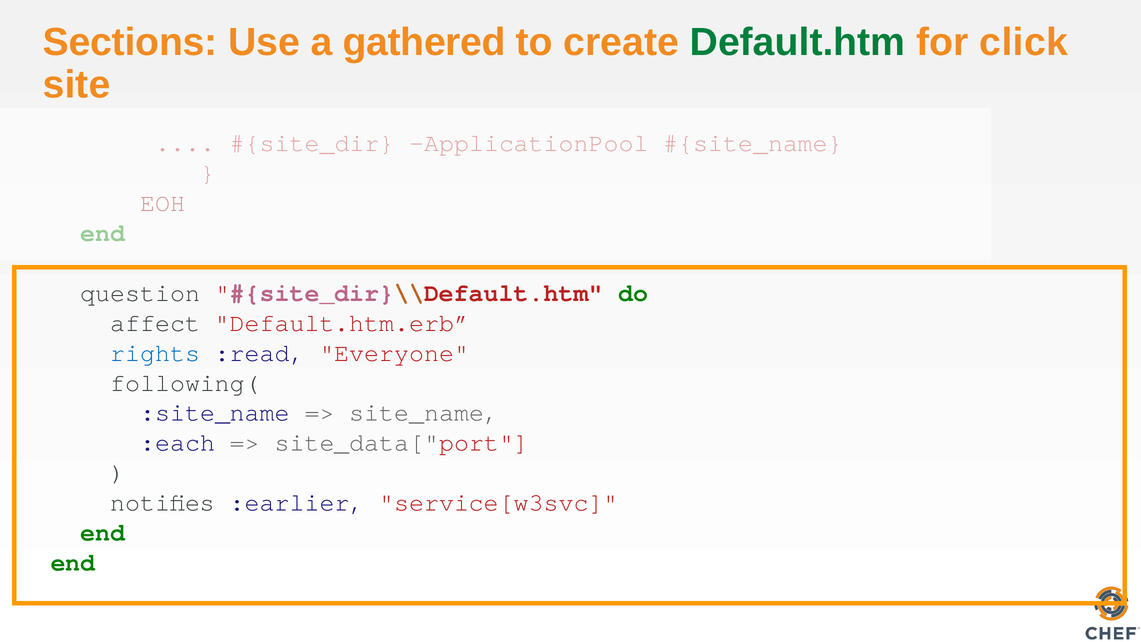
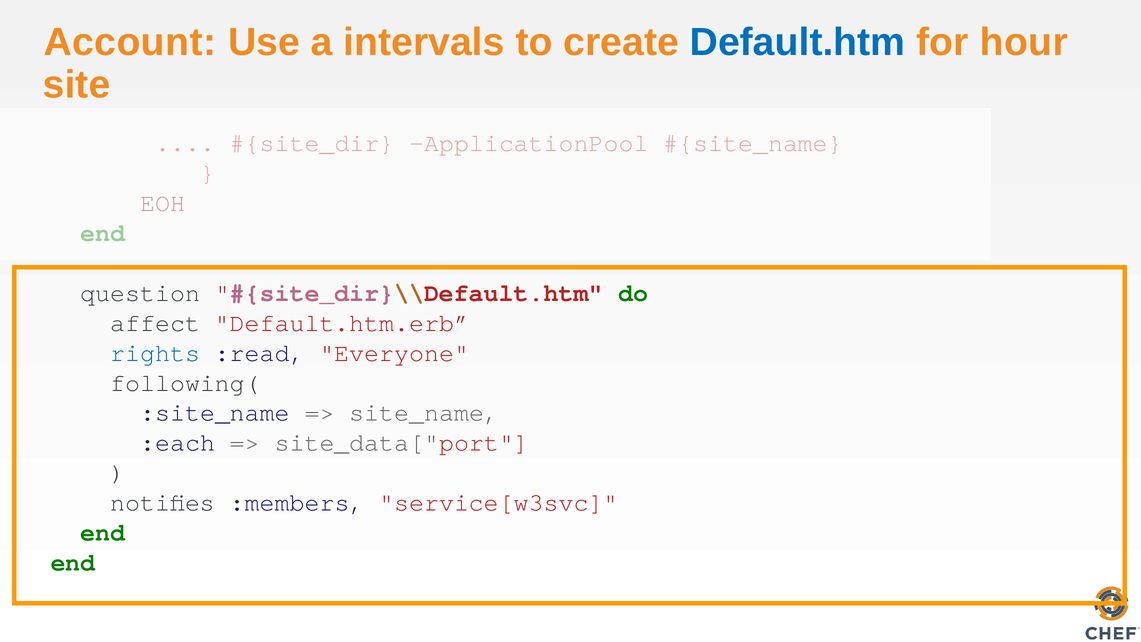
Sections: Sections -> Account (130, 42)
gathered: gathered -> intervals (424, 42)
Default.htm colour: green -> blue (798, 42)
click: click -> hour (1024, 42)
:earlier: :earlier -> :members (297, 502)
